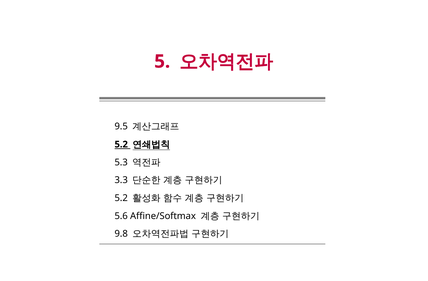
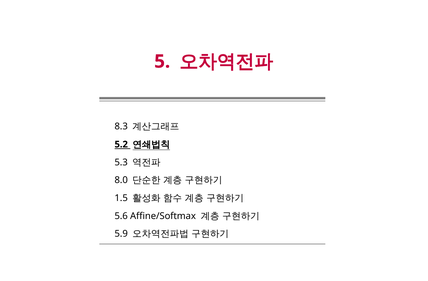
9.5: 9.5 -> 8.3 (121, 127)
3.3: 3.3 -> 8.0 (121, 180)
5.2: 5.2 -> 1.5 (121, 198)
9.8: 9.8 -> 5.9 (121, 234)
